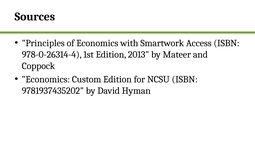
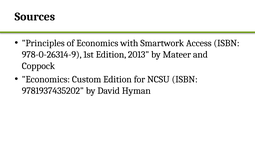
978-0-26314-4: 978-0-26314-4 -> 978-0-26314-9 (52, 55)
